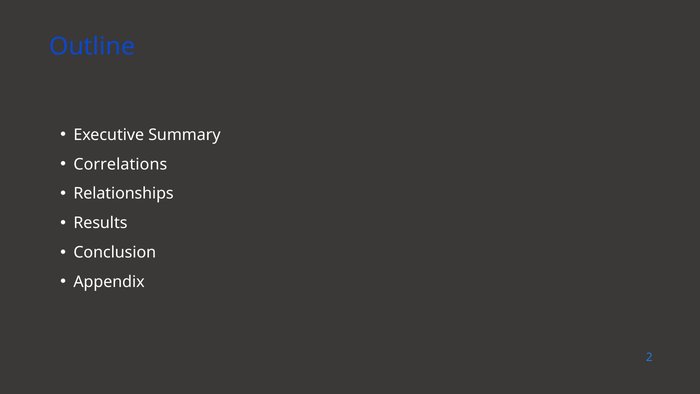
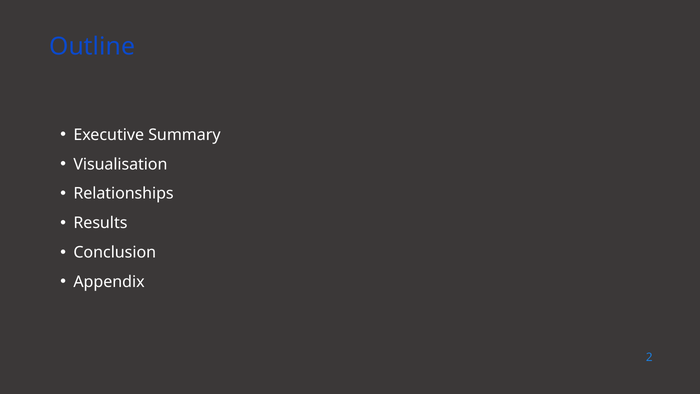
Correlations: Correlations -> Visualisation (120, 164)
